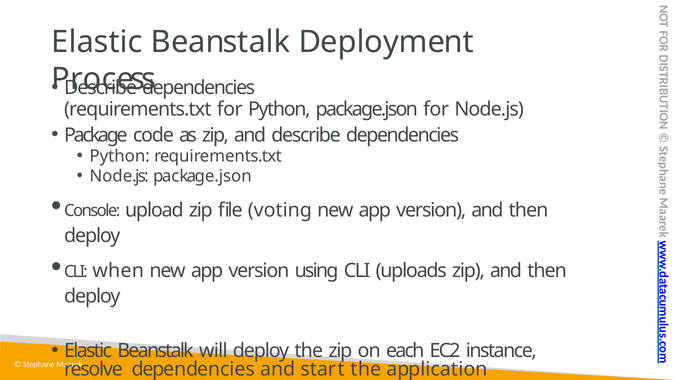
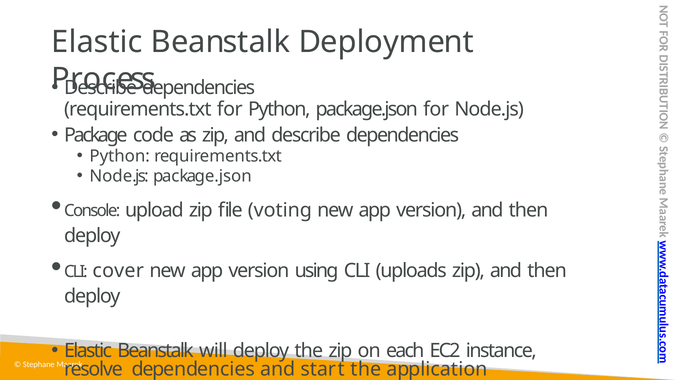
when: when -> cover (118, 271)
